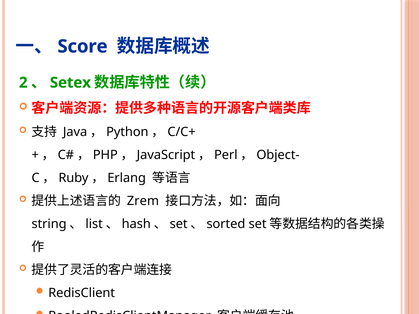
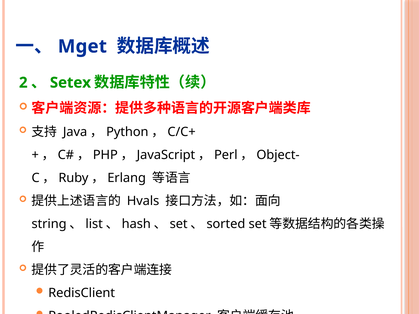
Score: Score -> Mget (82, 46)
Zrem: Zrem -> Hvals (143, 201)
